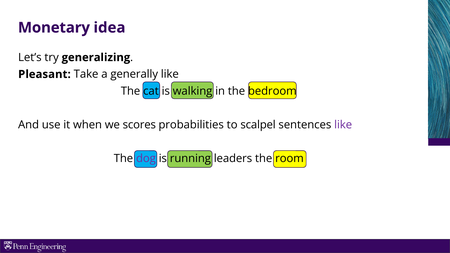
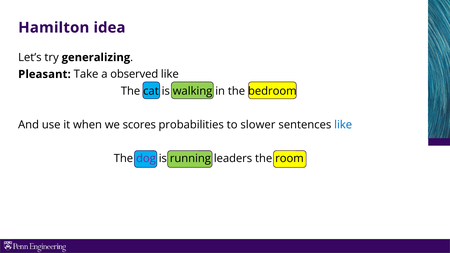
Monetary: Monetary -> Hamilton (54, 28)
generally: generally -> observed (134, 74)
scalpel: scalpel -> slower (258, 125)
like colour: purple -> blue (343, 125)
